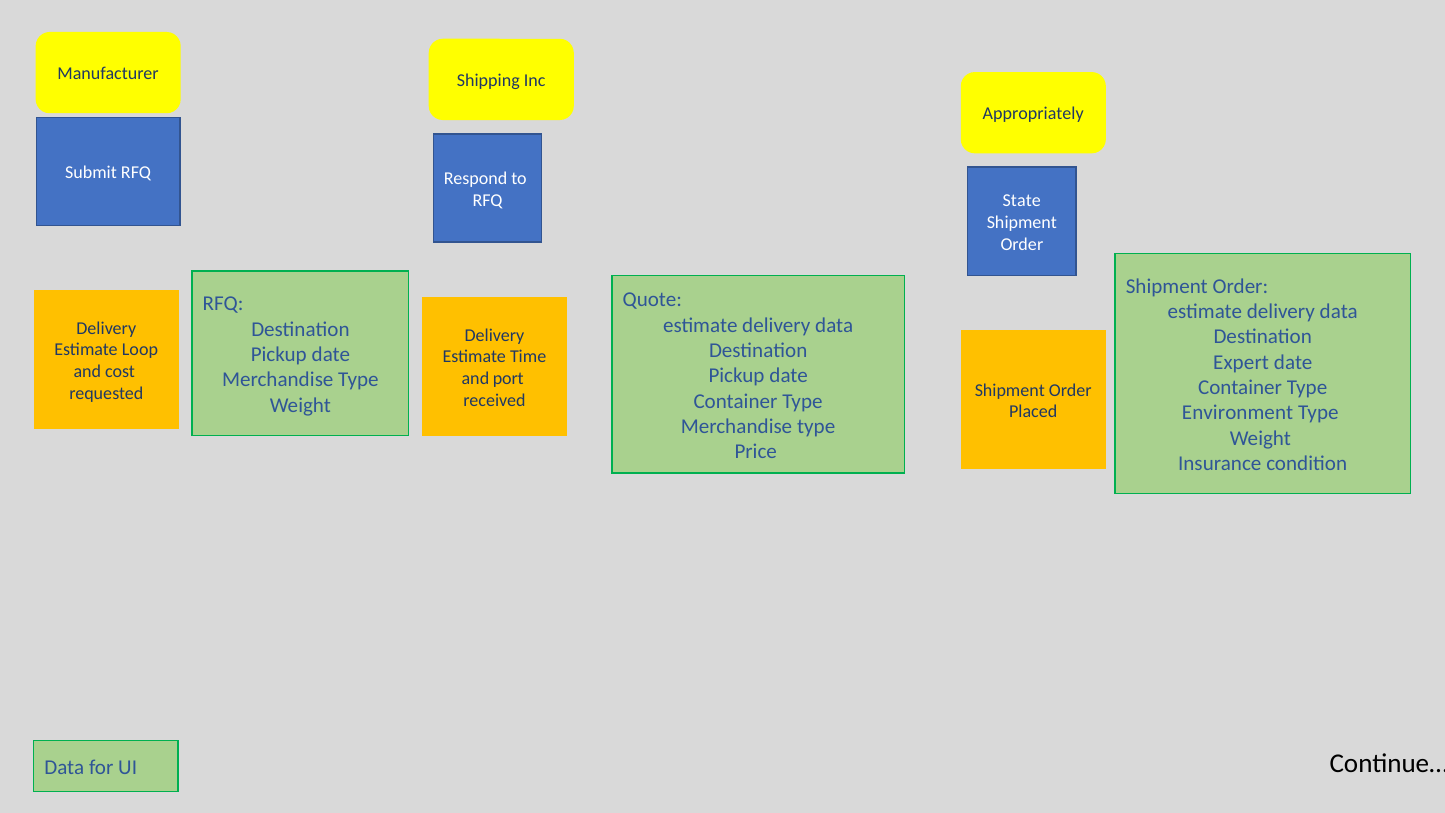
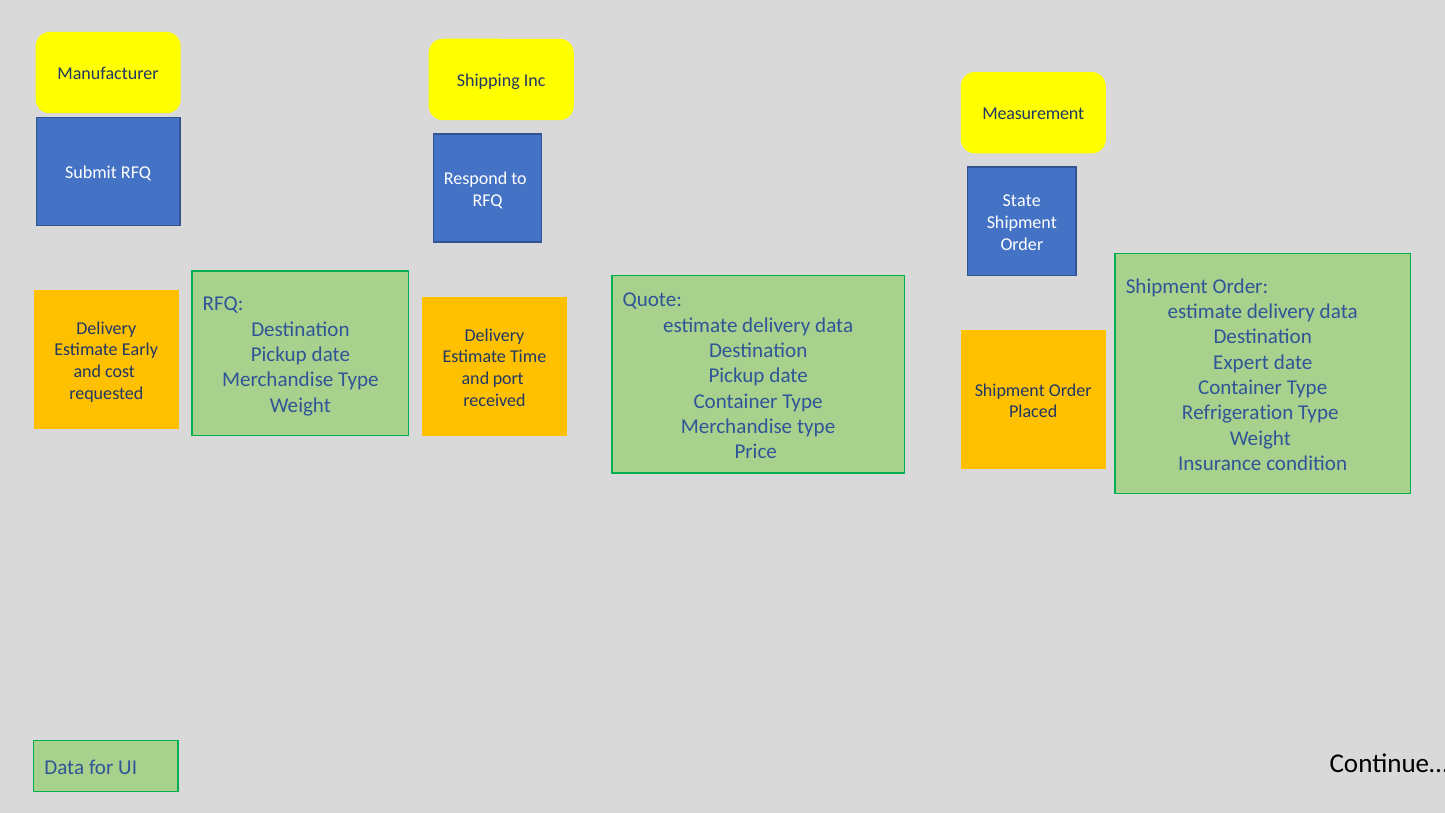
Appropriately: Appropriately -> Measurement (1033, 114)
Loop: Loop -> Early (140, 350)
Environment: Environment -> Refrigeration (1238, 413)
